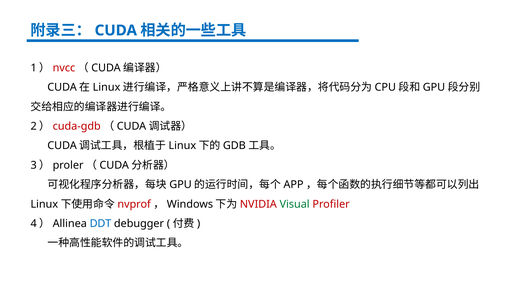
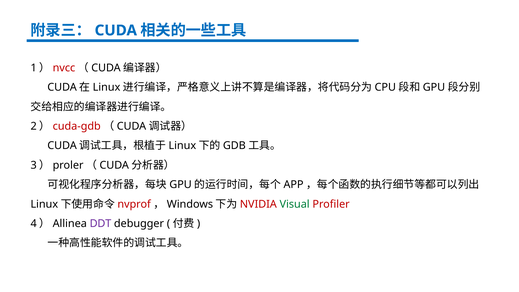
DDT colour: blue -> purple (100, 224)
